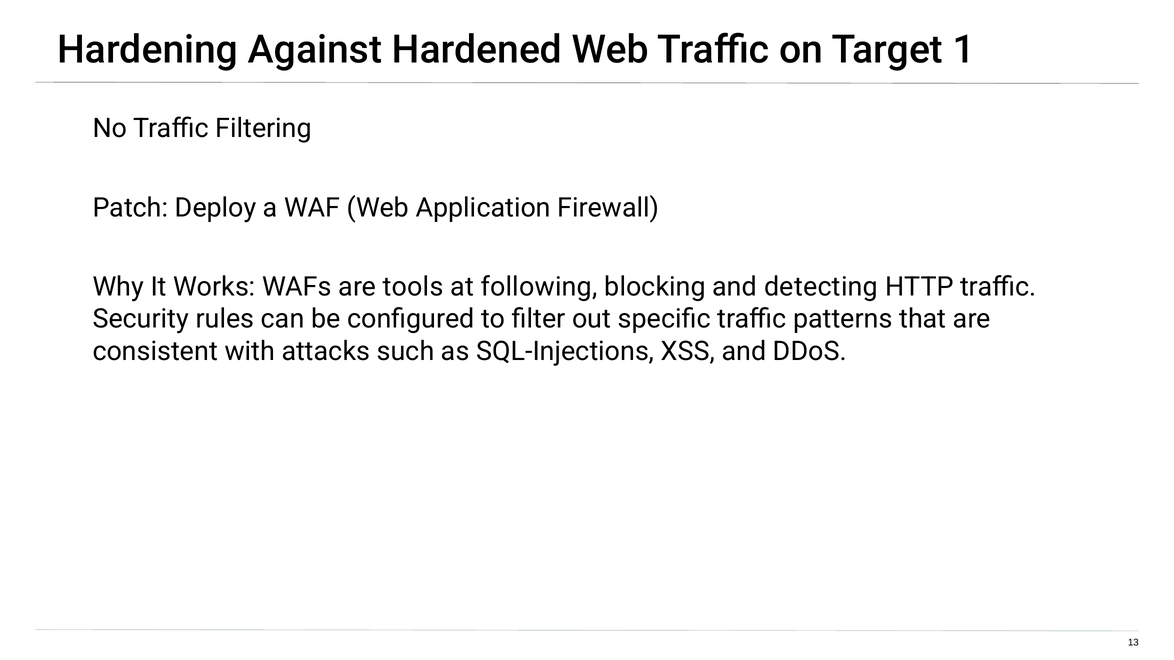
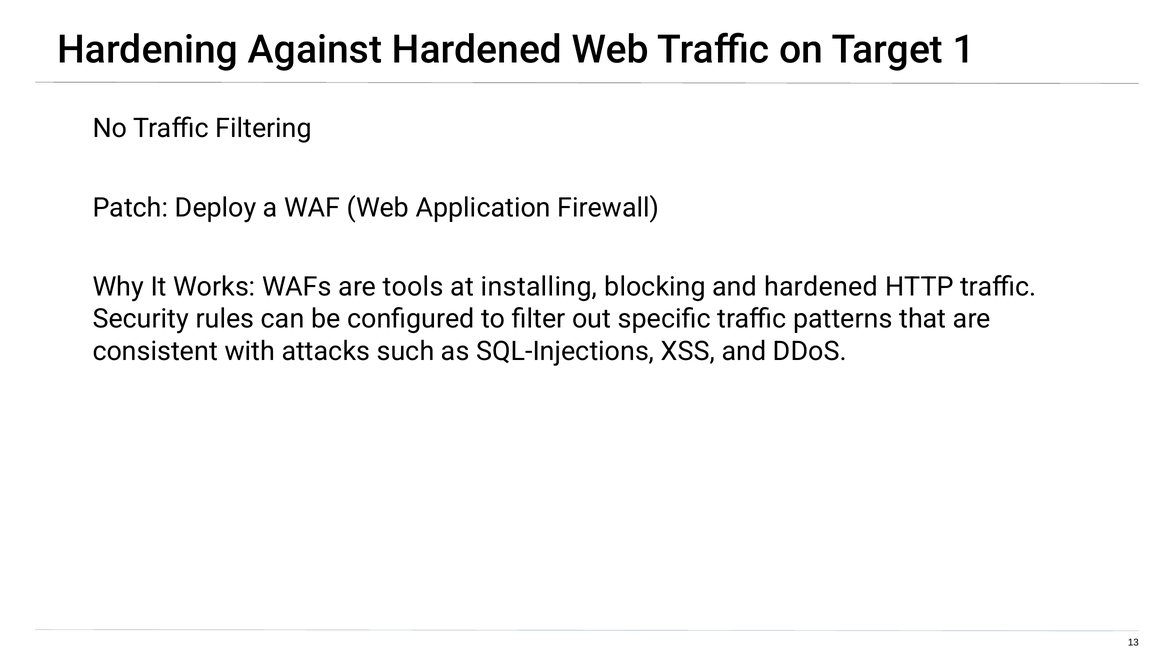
following: following -> installing (539, 287)
and detecting: detecting -> hardened (821, 287)
